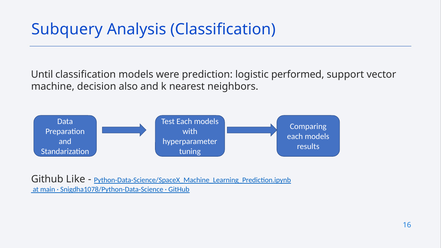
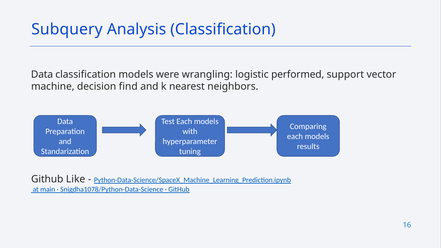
Until: Until -> Data (42, 74)
prediction: prediction -> wrangling (207, 74)
also: also -> find (128, 87)
